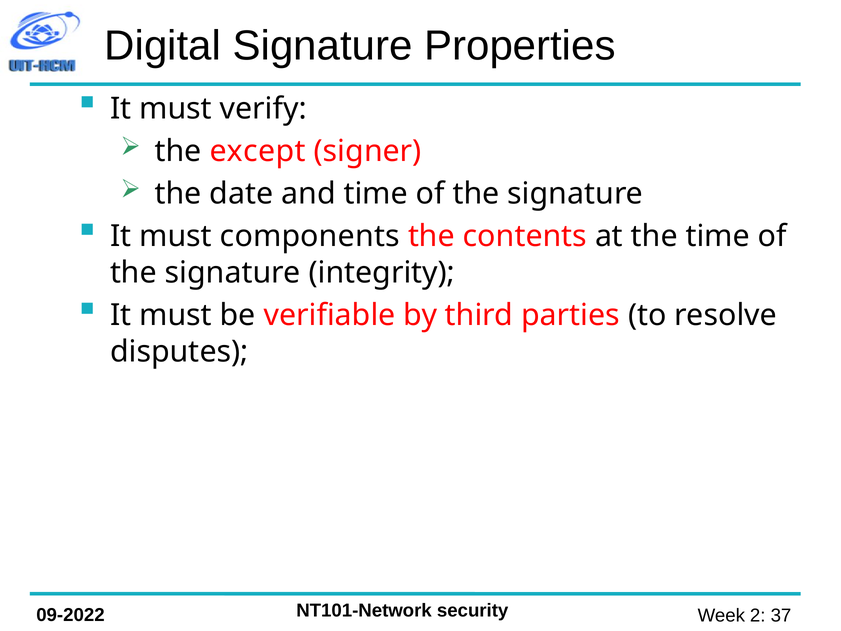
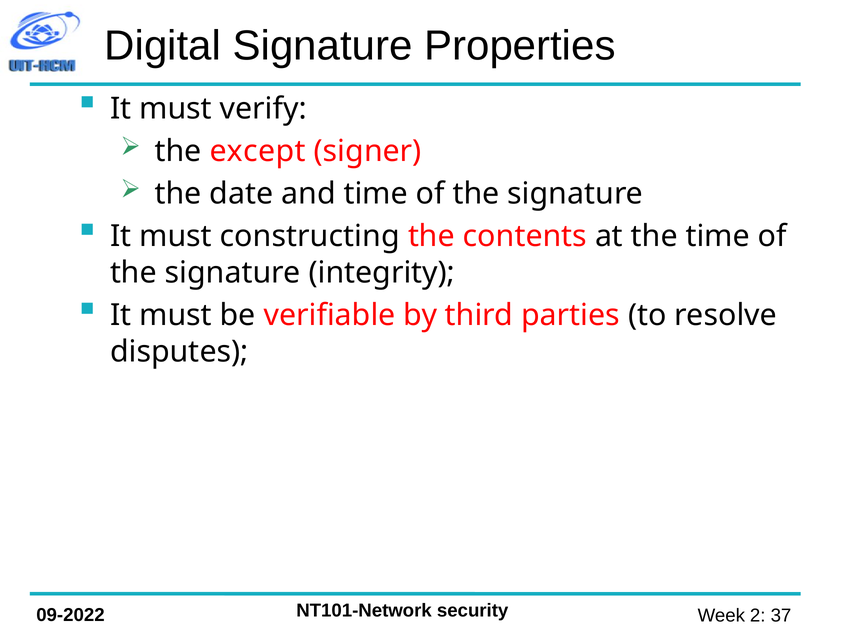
components: components -> constructing (310, 236)
